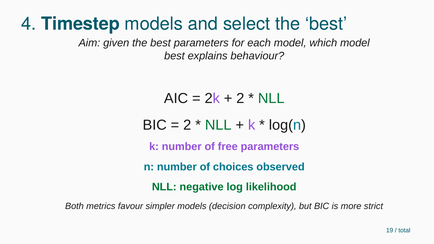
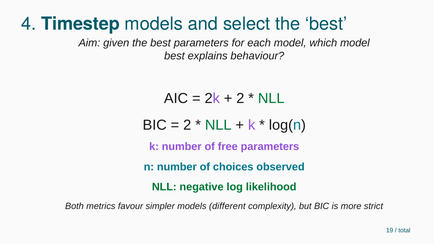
decision: decision -> different (227, 206)
